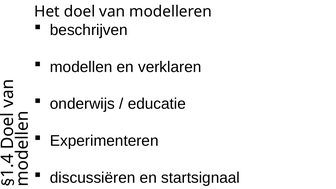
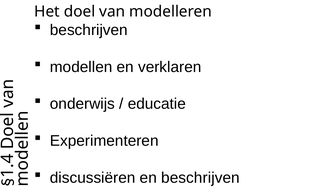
en startsignaal: startsignaal -> beschrijven (200, 178)
